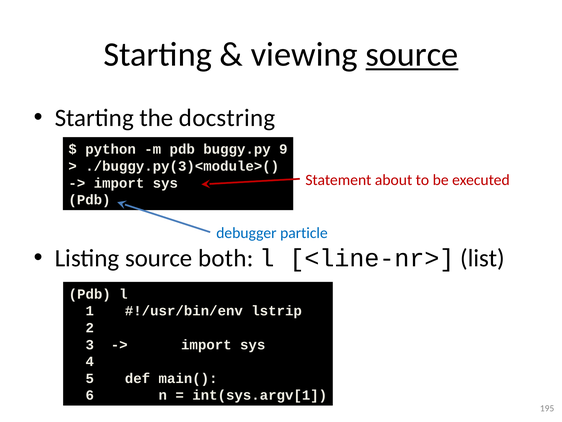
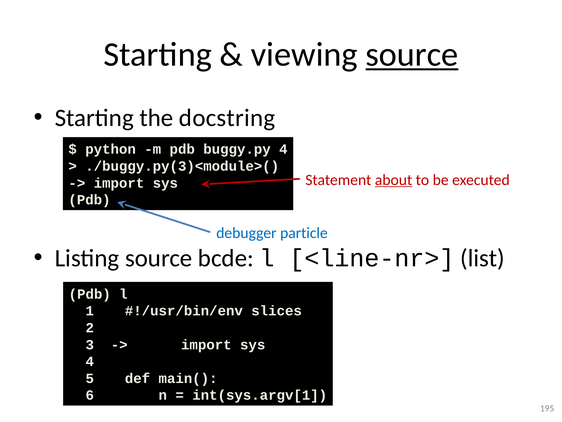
buggy.py 9: 9 -> 4 (283, 149)
about underline: none -> present (394, 180)
both: both -> bcde (226, 258)
lstrip: lstrip -> slices (277, 311)
